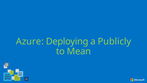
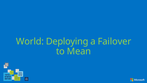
Azure: Azure -> World (30, 41)
Publicly: Publicly -> Failover (114, 41)
